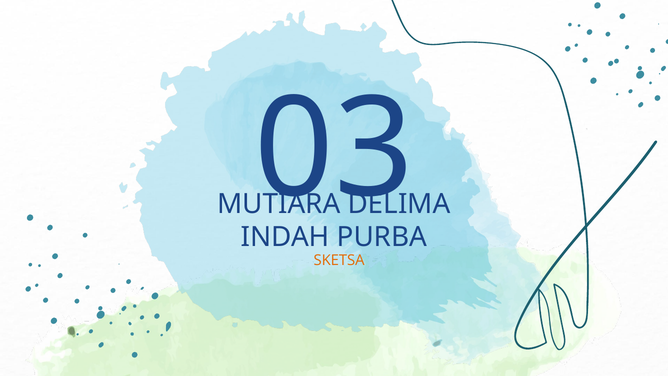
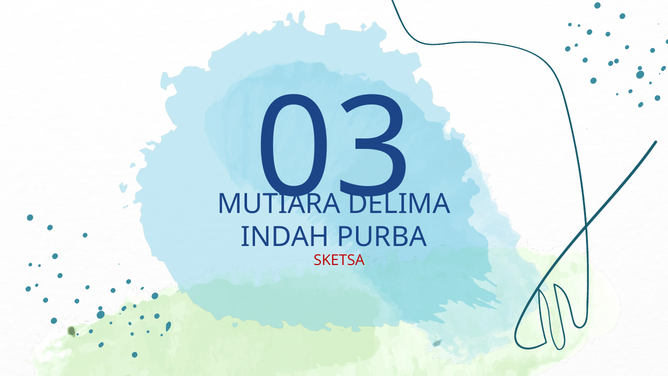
SKETSA colour: orange -> red (339, 260)
